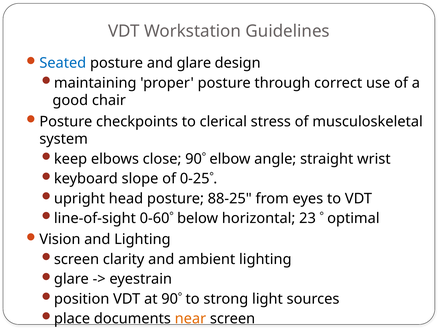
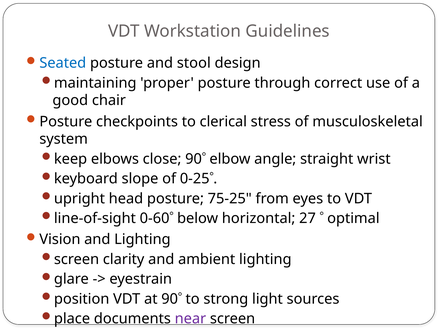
and glare: glare -> stool (194, 63)
88-25: 88-25 -> 75-25 (230, 198)
23: 23 -> 27 (308, 218)
near colour: orange -> purple (190, 318)
